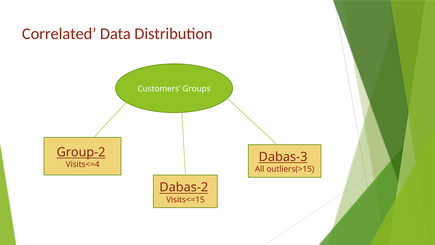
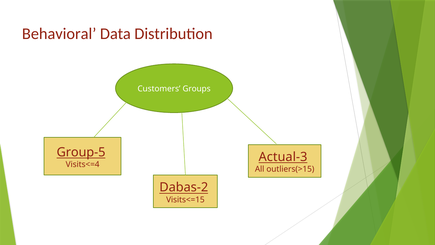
Correlated: Correlated -> Behavioral (59, 34)
Group-2: Group-2 -> Group-5 (81, 152)
Dabas-3: Dabas-3 -> Actual-3 (283, 157)
